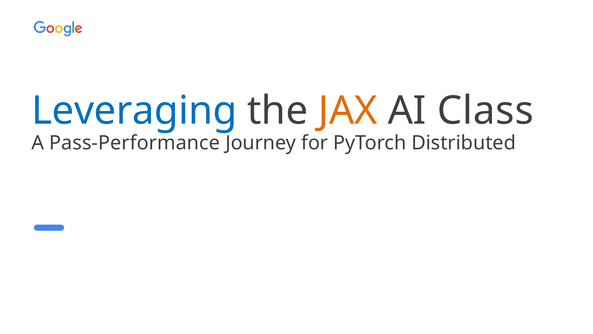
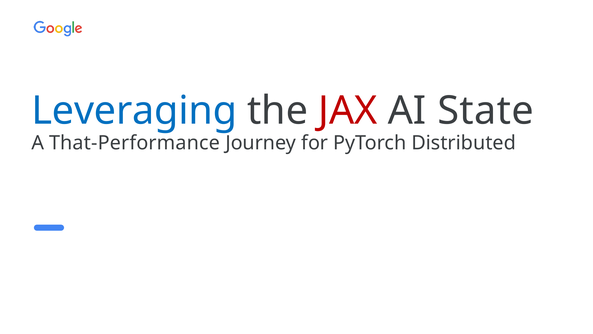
JAX colour: orange -> red (348, 111)
Class: Class -> State (485, 111)
Pass-Performance: Pass-Performance -> That-Performance (135, 143)
